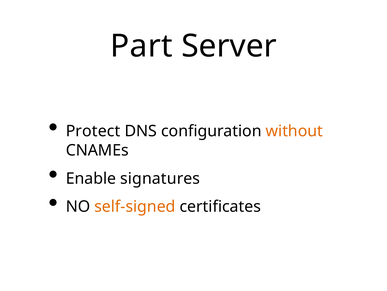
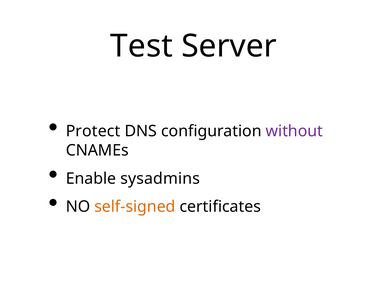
Part: Part -> Test (141, 46)
without colour: orange -> purple (294, 131)
signatures: signatures -> sysadmins (160, 178)
